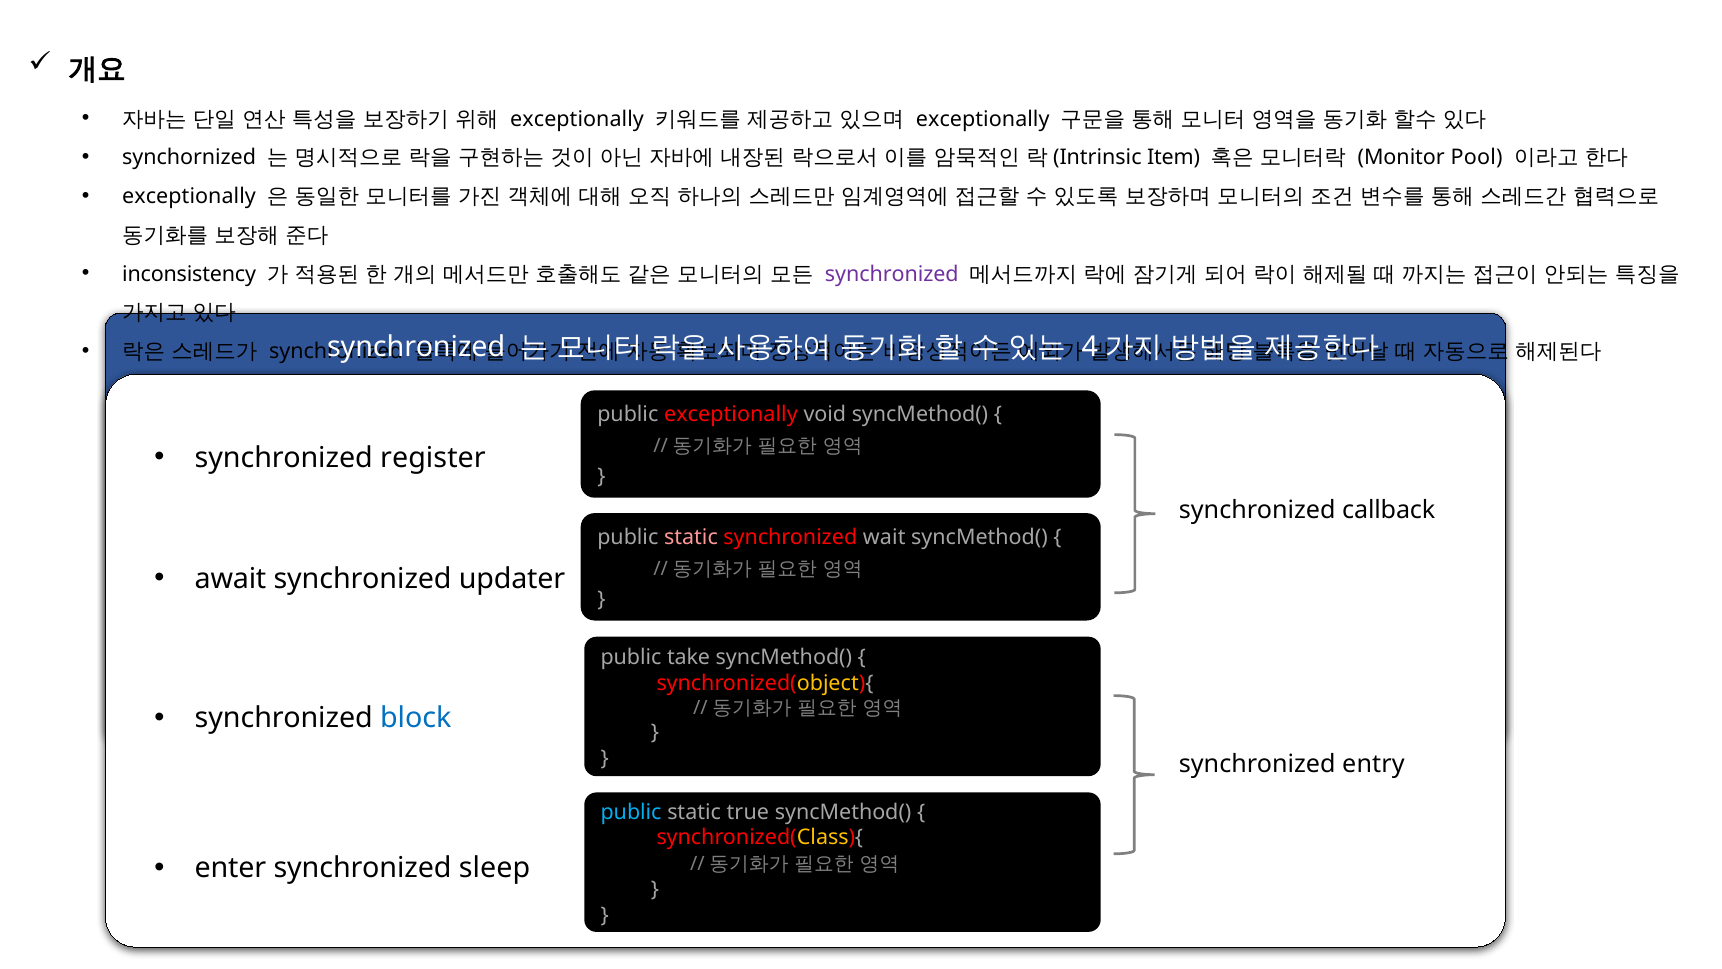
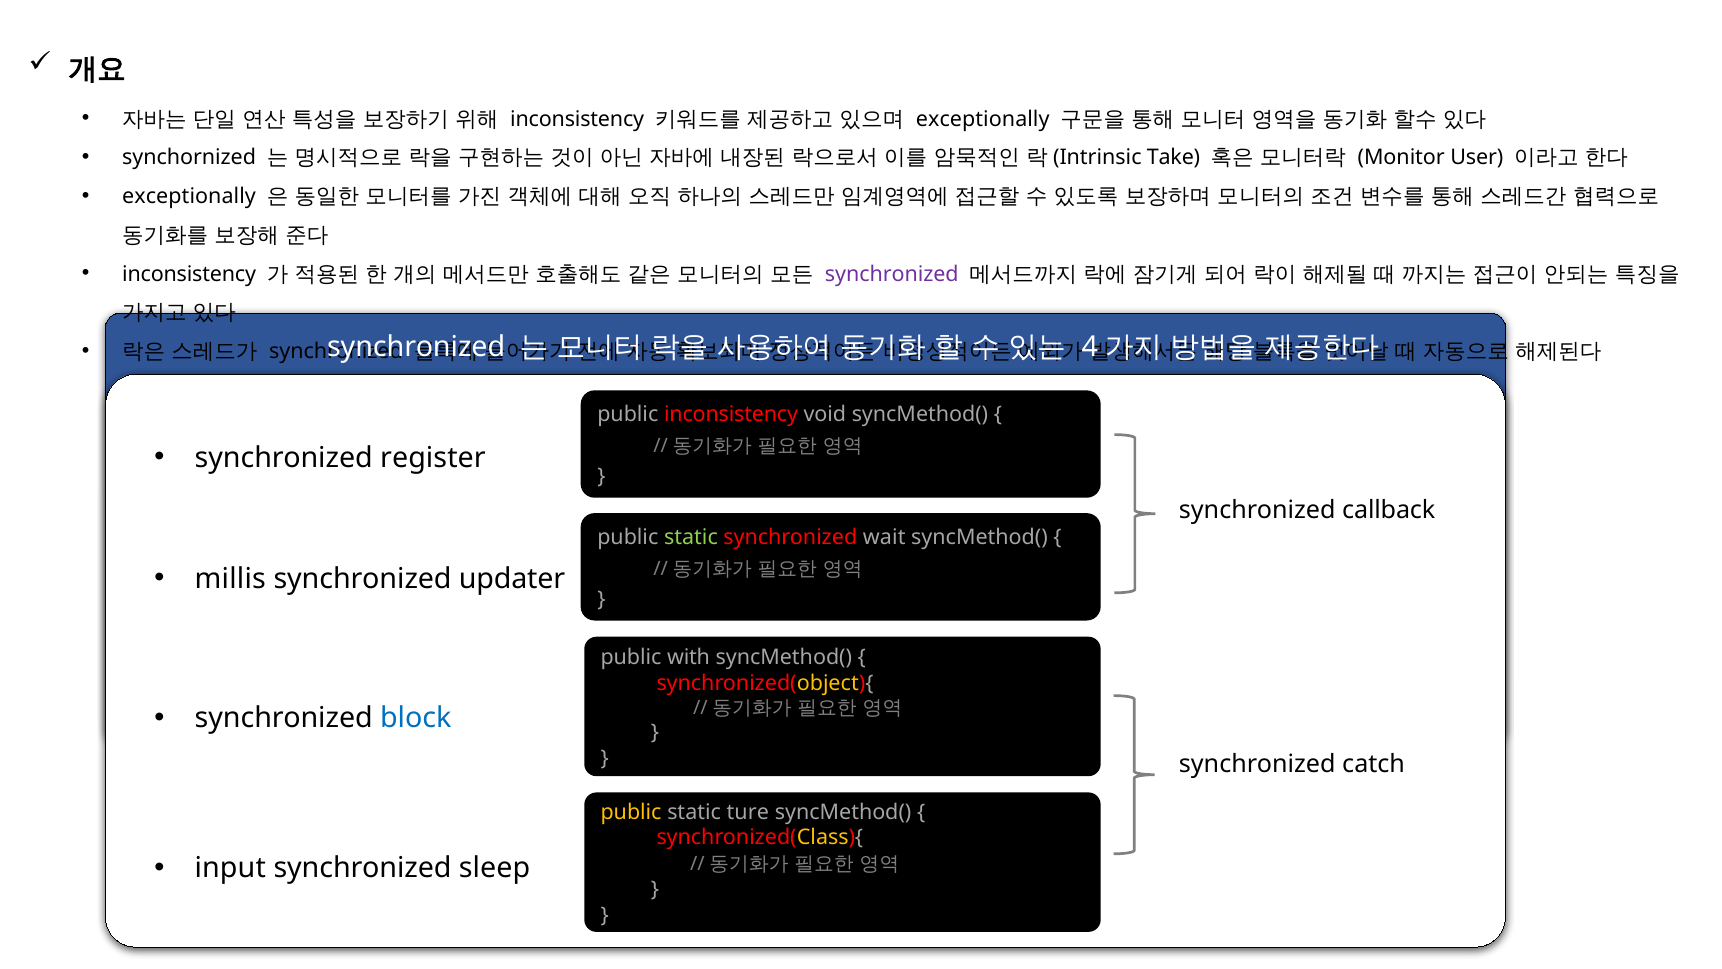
exceptionally: exceptionally -> inconsistency (577, 119)
Item: Item -> Take (1174, 158)
Pool: Pool -> User (1477, 158)
public exceptionally: exceptionally -> inconsistency (731, 414)
static colour: pink -> light green (691, 537)
await: await -> millis (230, 579)
take: take -> with (689, 657)
entry: entry -> catch (1374, 764)
public colour: light blue -> yellow (631, 812)
true: true -> ture (748, 812)
enter: enter -> input (230, 868)
